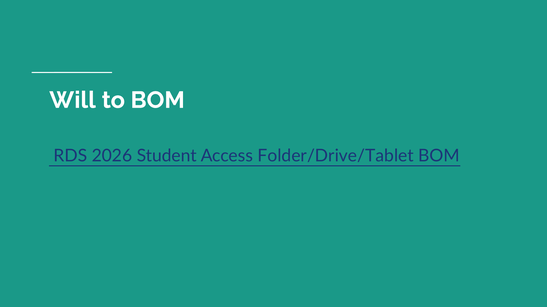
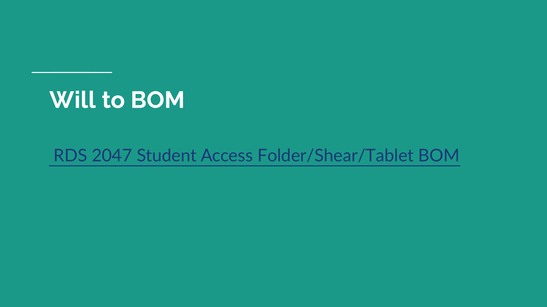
2026: 2026 -> 2047 (112, 156)
Folder/Drive/Tablet: Folder/Drive/Tablet -> Folder/Shear/Tablet (336, 156)
